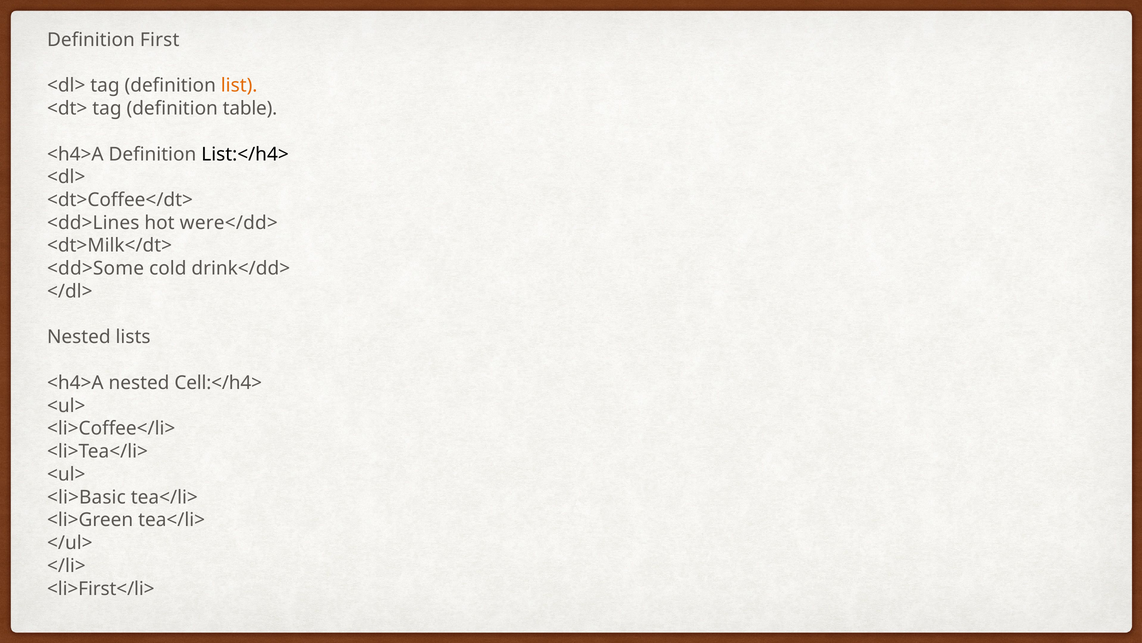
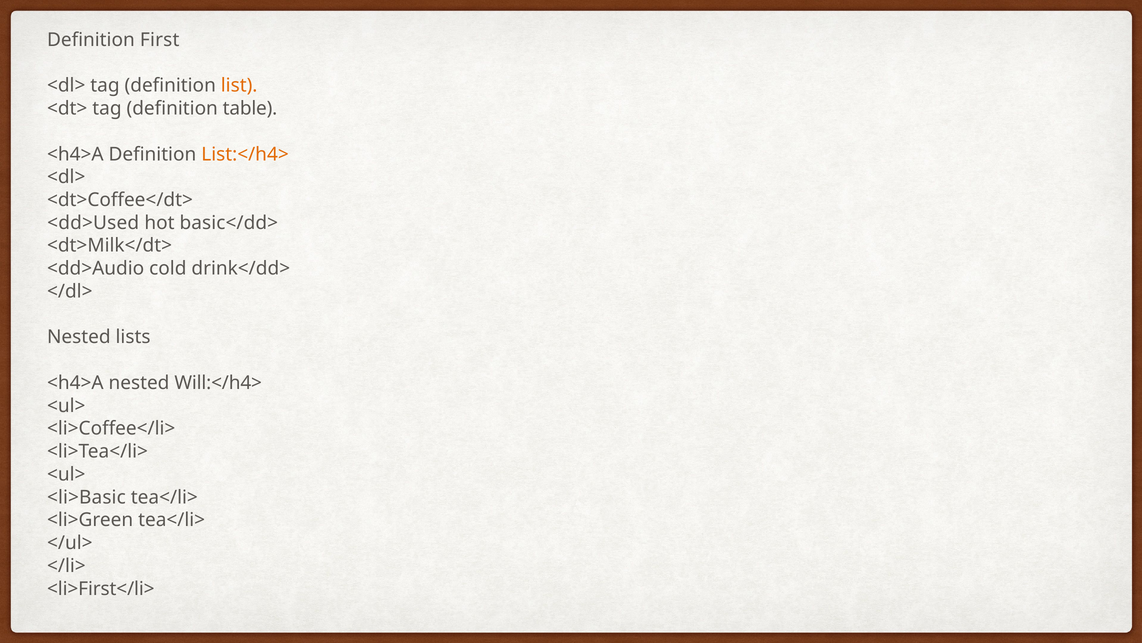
List:</h4> colour: black -> orange (245, 154)
<dd>Lines: <dd>Lines -> <dd>Used (93, 223)
were</dd>: were</dd> -> basic</dd> (229, 223)
<dd>Some: <dd>Some -> <dd>Audio (96, 268)
Cell:</h4>: Cell:</h4> -> Will:</h4> (218, 383)
